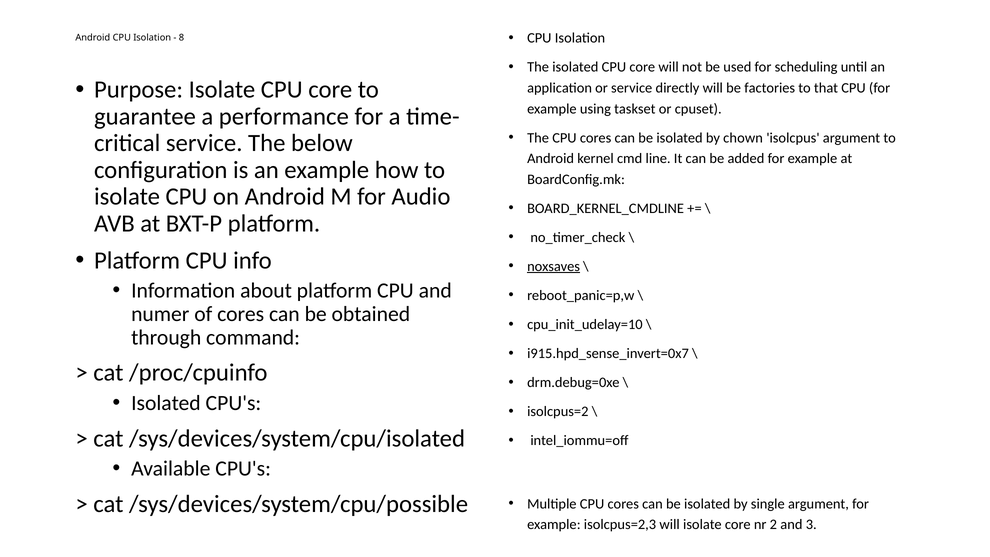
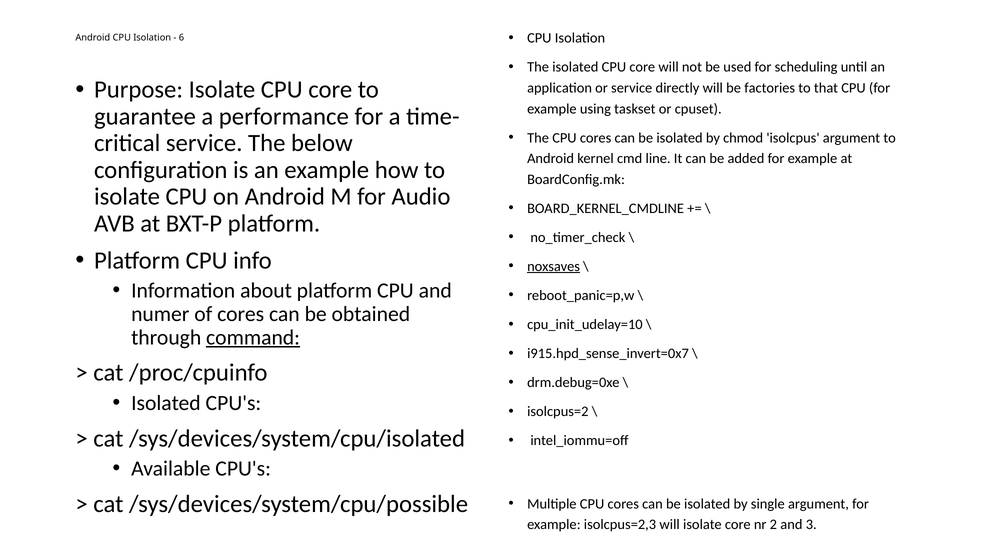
8: 8 -> 6 (181, 38)
chown: chown -> chmod (743, 138)
command underline: none -> present (253, 337)
